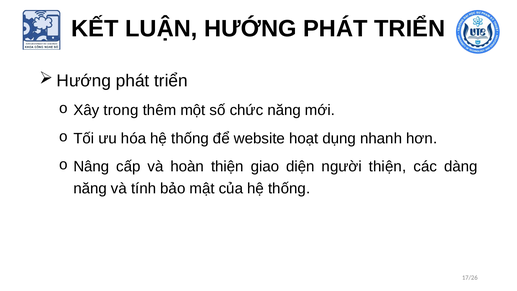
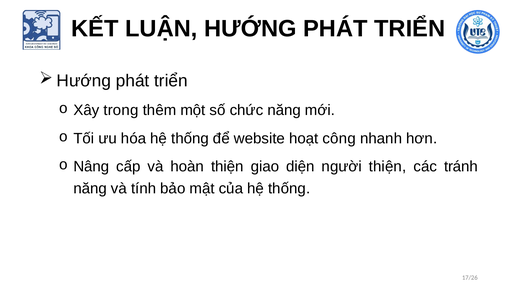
dụng: dụng -> công (339, 138)
dàng: dàng -> tránh (461, 167)
